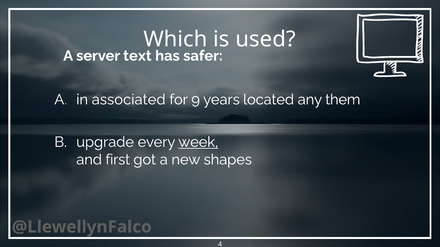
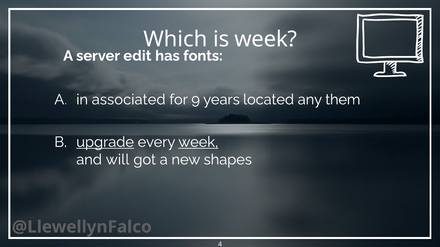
is used: used -> week (266, 39)
text: text -> edit (137, 56)
safer: safer -> fonts (203, 56)
upgrade underline: none -> present (105, 142)
first: first -> will (118, 160)
